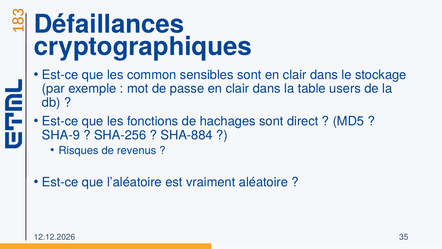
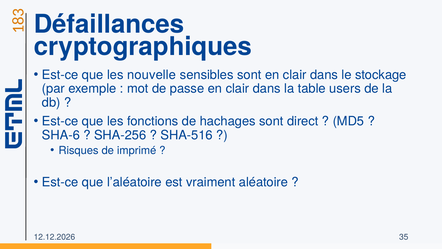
common: common -> nouvelle (152, 75)
SHA-9: SHA-9 -> SHA-6 (61, 135)
SHA-884: SHA-884 -> SHA-516 (187, 135)
revenus: revenus -> imprimé (137, 150)
